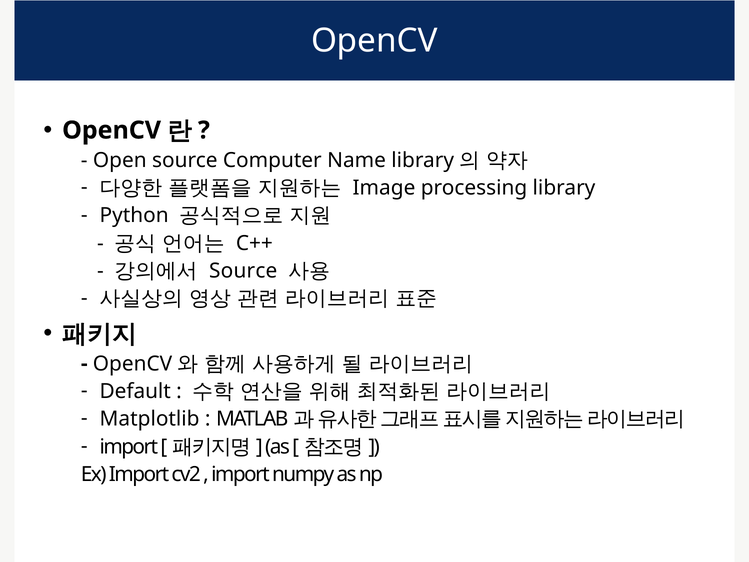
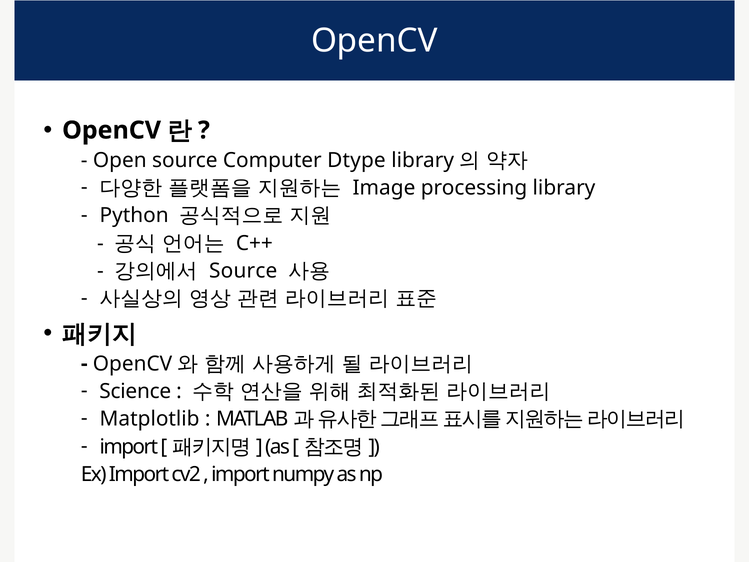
Name: Name -> Dtype (356, 160)
Default: Default -> Science (135, 391)
